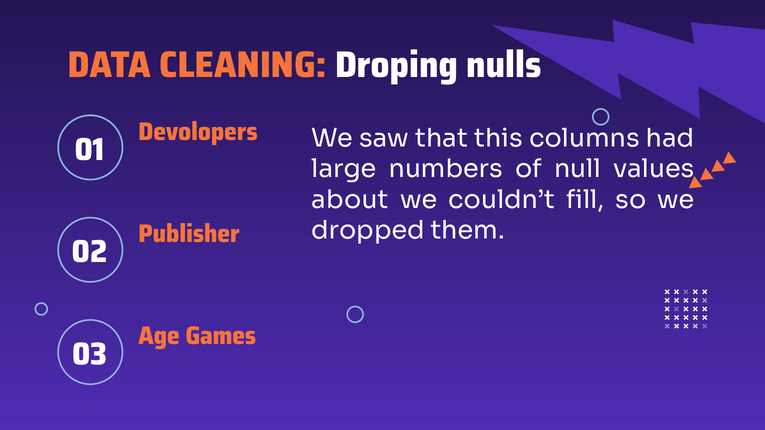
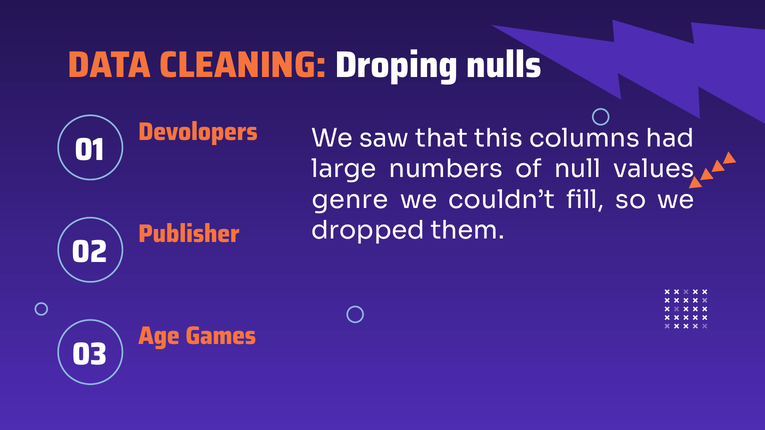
about: about -> genre (350, 200)
